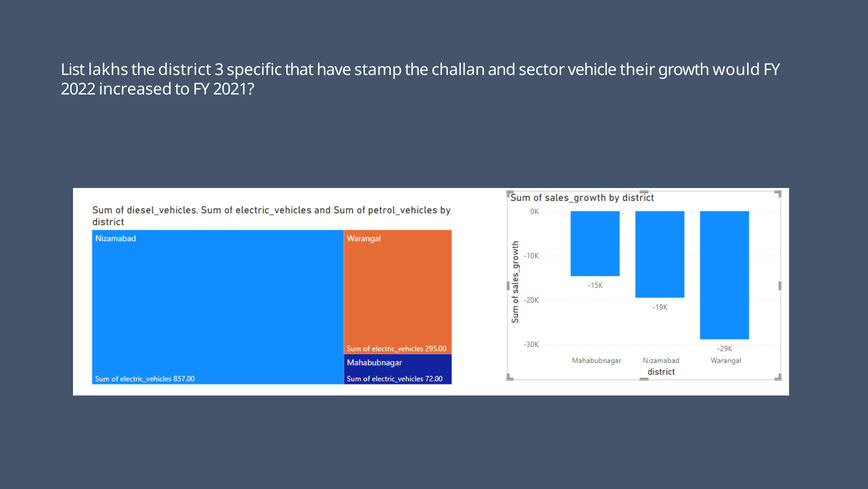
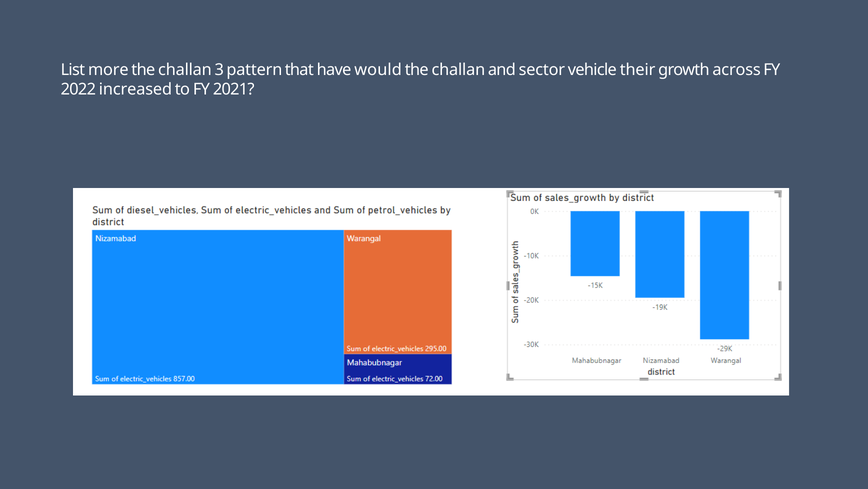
lakhs: lakhs -> more (108, 70)
district: district -> challan (185, 70)
specific: specific -> pattern (254, 70)
stamp: stamp -> would (378, 70)
would: would -> across (737, 70)
